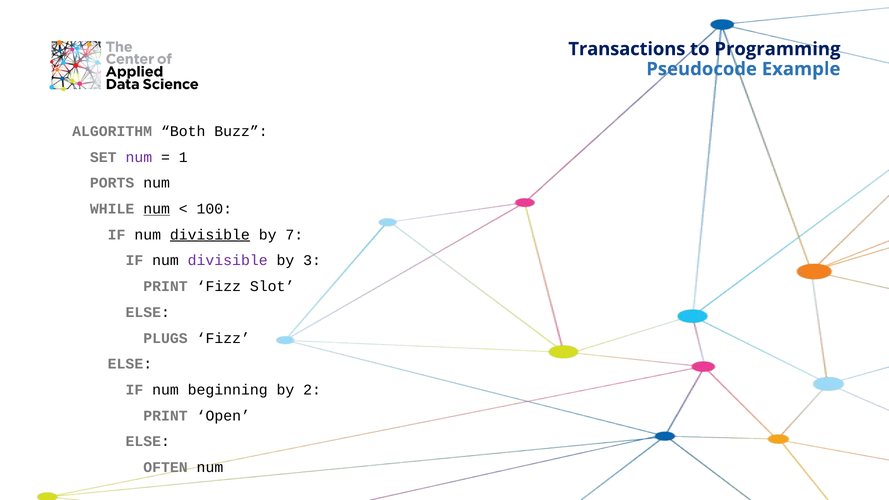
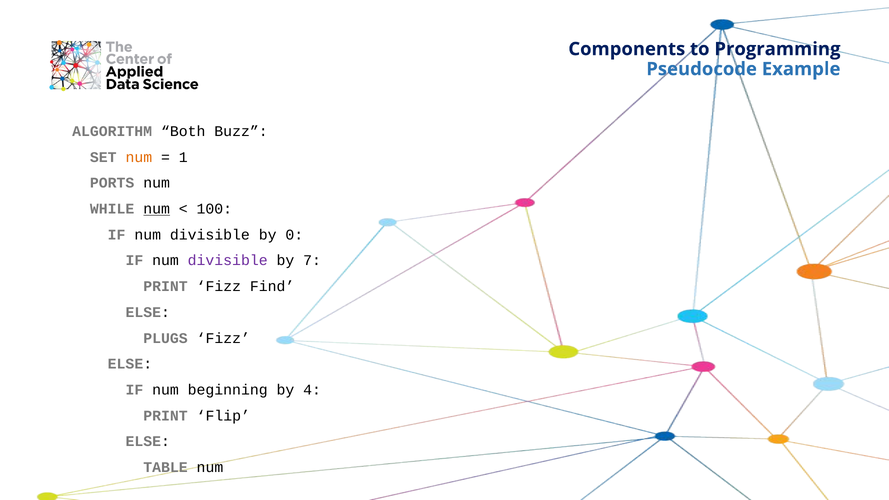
Transactions: Transactions -> Components (627, 49)
num colour: purple -> orange (139, 157)
divisible underline: present -> none (210, 235)
7: 7 -> 0 (294, 235)
3: 3 -> 7 (312, 261)
Slot: Slot -> Find (272, 286)
2: 2 -> 4 (312, 390)
Open: Open -> Flip (223, 416)
OFTEN: OFTEN -> TABLE (165, 468)
